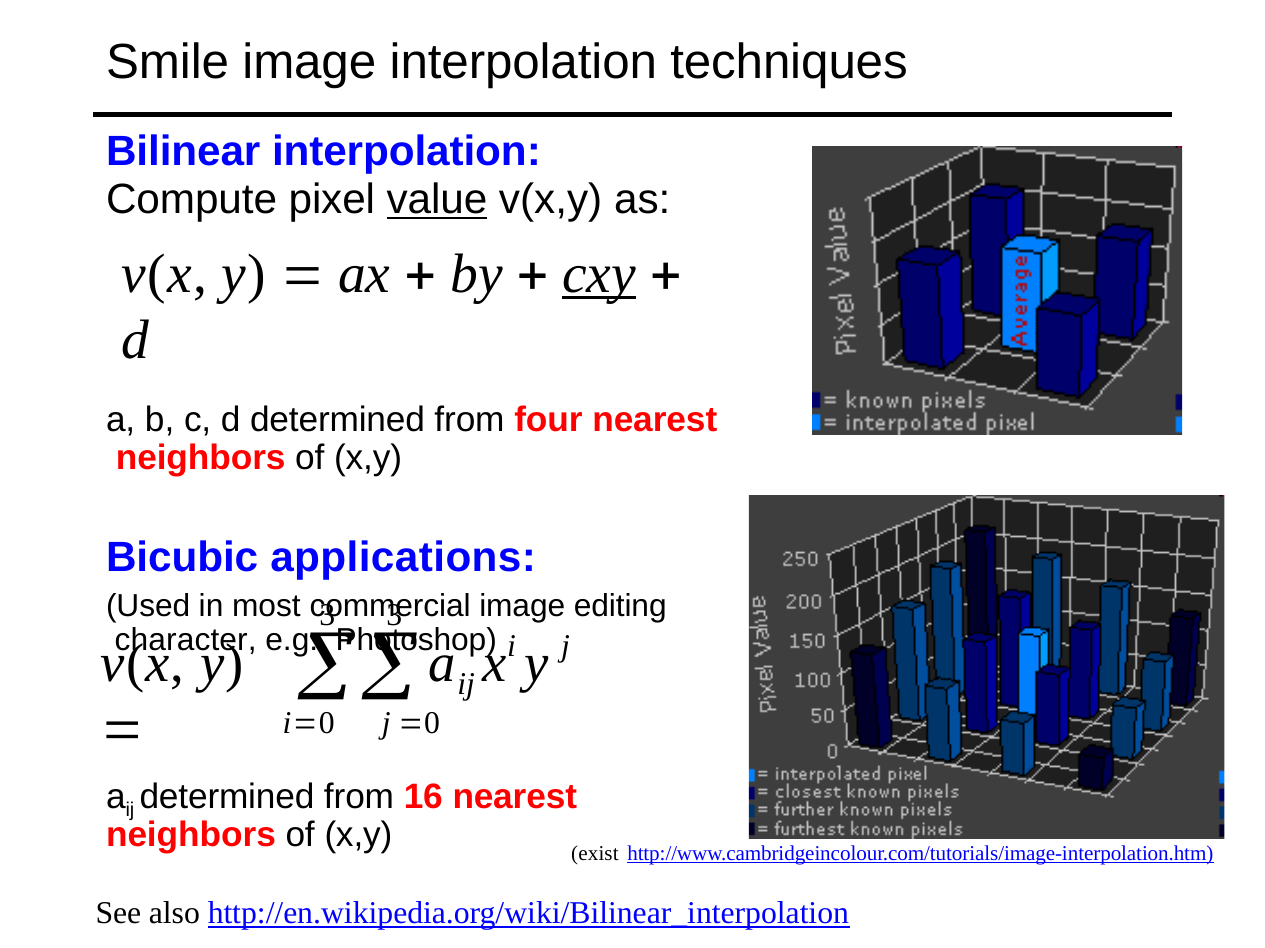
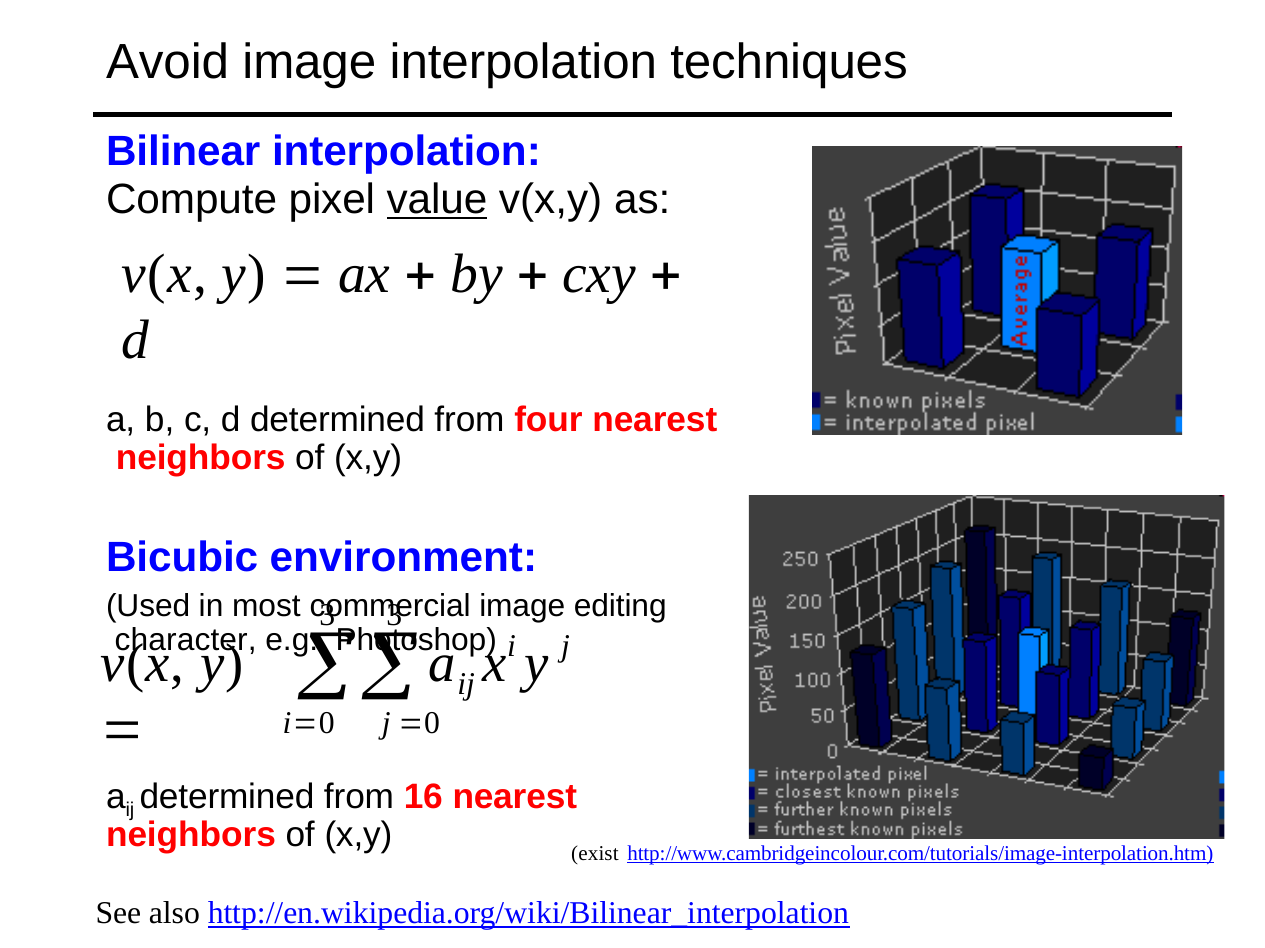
Smile: Smile -> Avoid (168, 62)
cxy underline: present -> none (599, 274)
applications: applications -> environment (403, 557)
